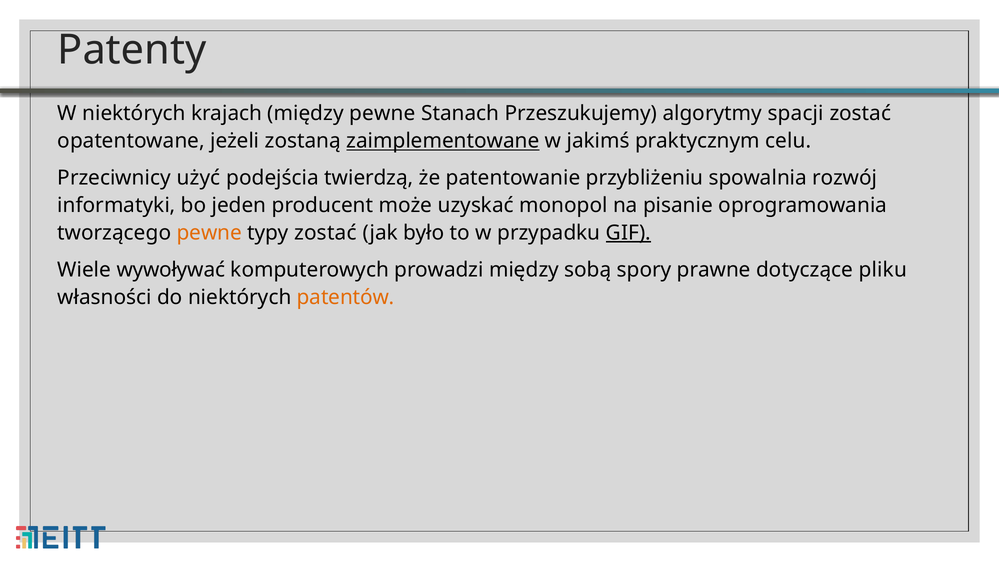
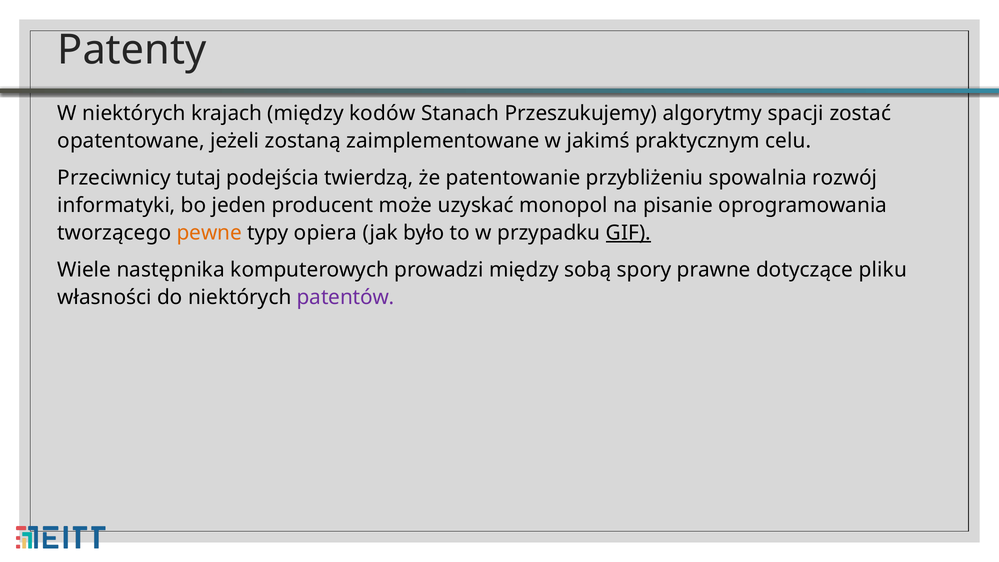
między pewne: pewne -> kodów (382, 113)
zaimplementowane underline: present -> none (443, 141)
użyć: użyć -> tutaj (199, 178)
typy zostać: zostać -> opiera (326, 233)
wywoływać: wywoływać -> następnika (171, 270)
patentów colour: orange -> purple (346, 297)
